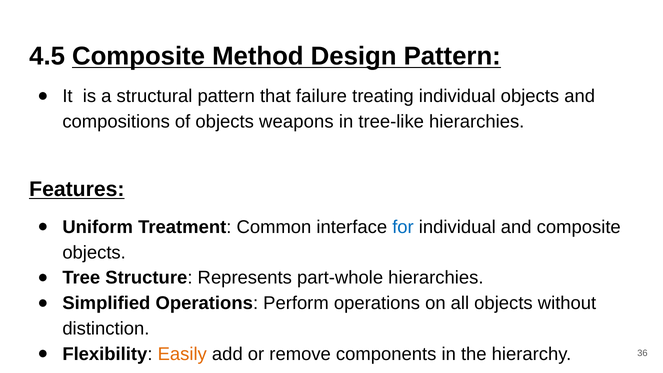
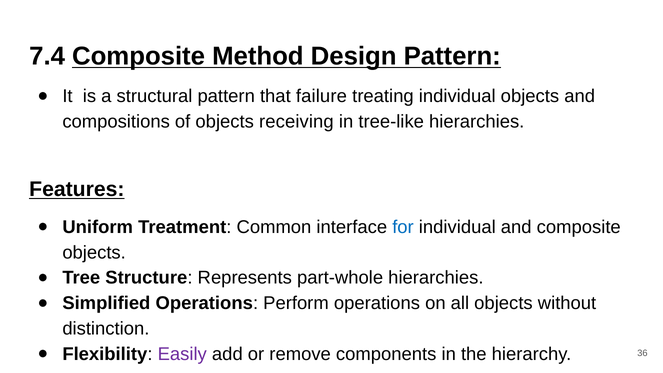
4.5: 4.5 -> 7.4 (47, 56)
weapons: weapons -> receiving (296, 122)
Easily colour: orange -> purple (182, 354)
